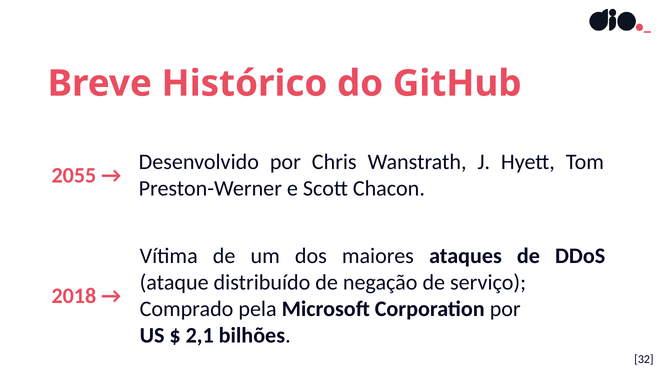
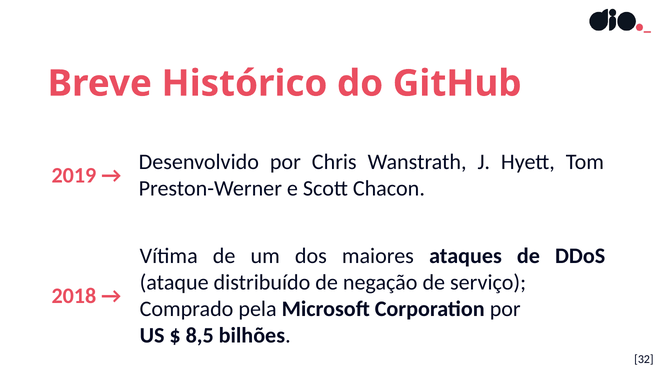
2055: 2055 -> 2019 (74, 175)
2,1: 2,1 -> 8,5 (200, 336)
